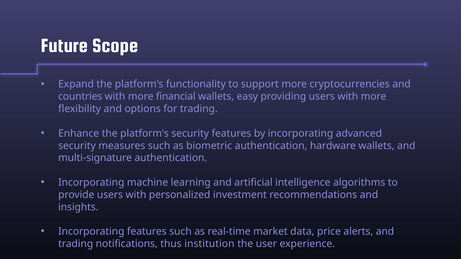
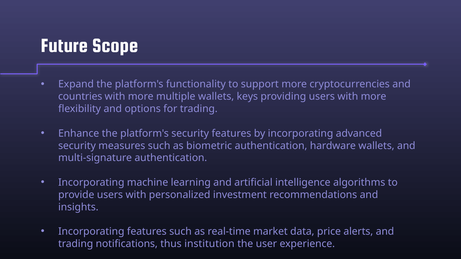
financial: financial -> multiple (176, 97)
easy: easy -> keys (247, 97)
